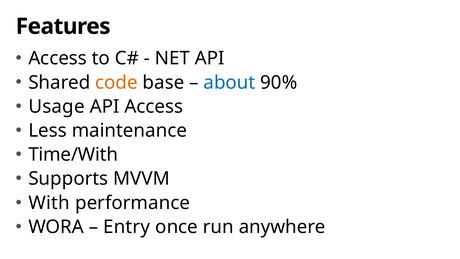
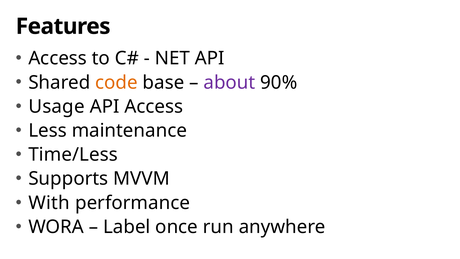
about colour: blue -> purple (229, 82)
Time/With: Time/With -> Time/Less (73, 155)
Entry: Entry -> Label (127, 227)
